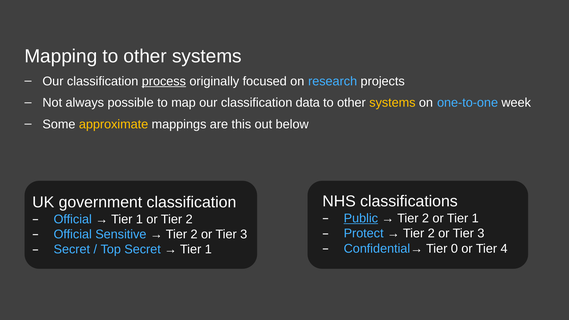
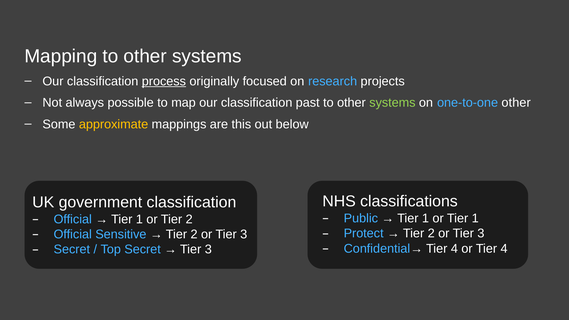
data: data -> past (308, 103)
systems colour: yellow -> light green (392, 103)
one-to-one week: week -> other (516, 103)
Public underline: present -> none (361, 218)
2: 2 -> 1 (425, 218)
Confidential→ Tier 0: 0 -> 4 (454, 249)
1: 1 -> 3 (208, 250)
